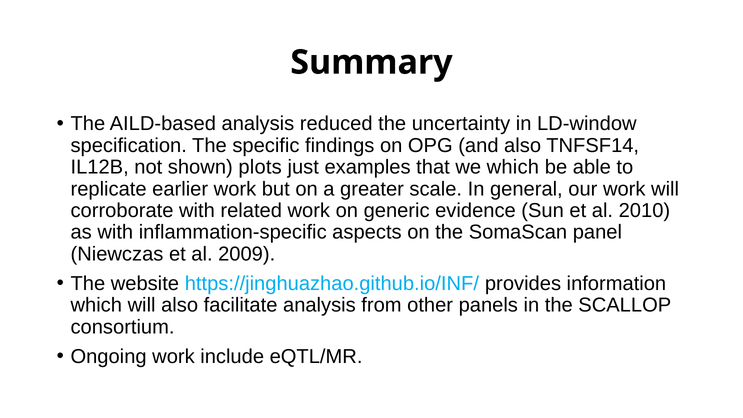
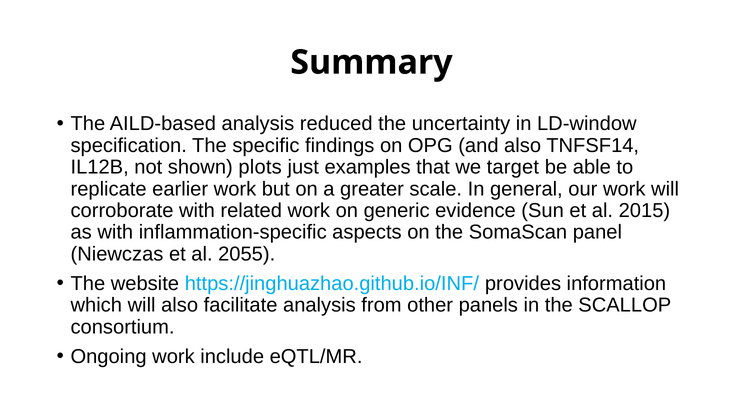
we which: which -> target (513, 167)
2010: 2010 -> 2015 (644, 211)
2009: 2009 -> 2055 (247, 254)
